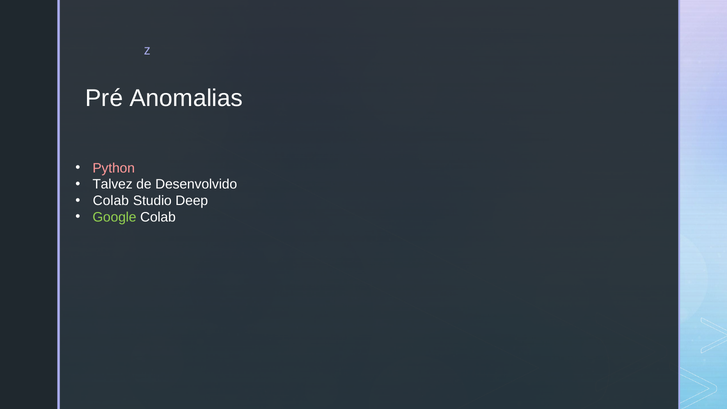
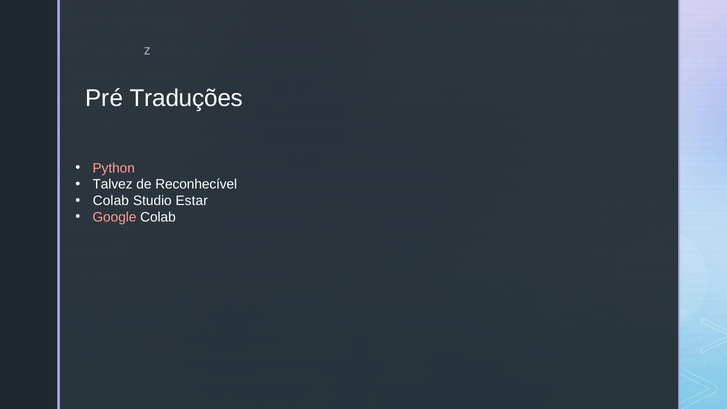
Anomalias: Anomalias -> Traduções (186, 98)
Desenvolvido: Desenvolvido -> Reconhecível (196, 184)
Deep: Deep -> Estar (192, 201)
Google colour: light green -> pink (114, 217)
